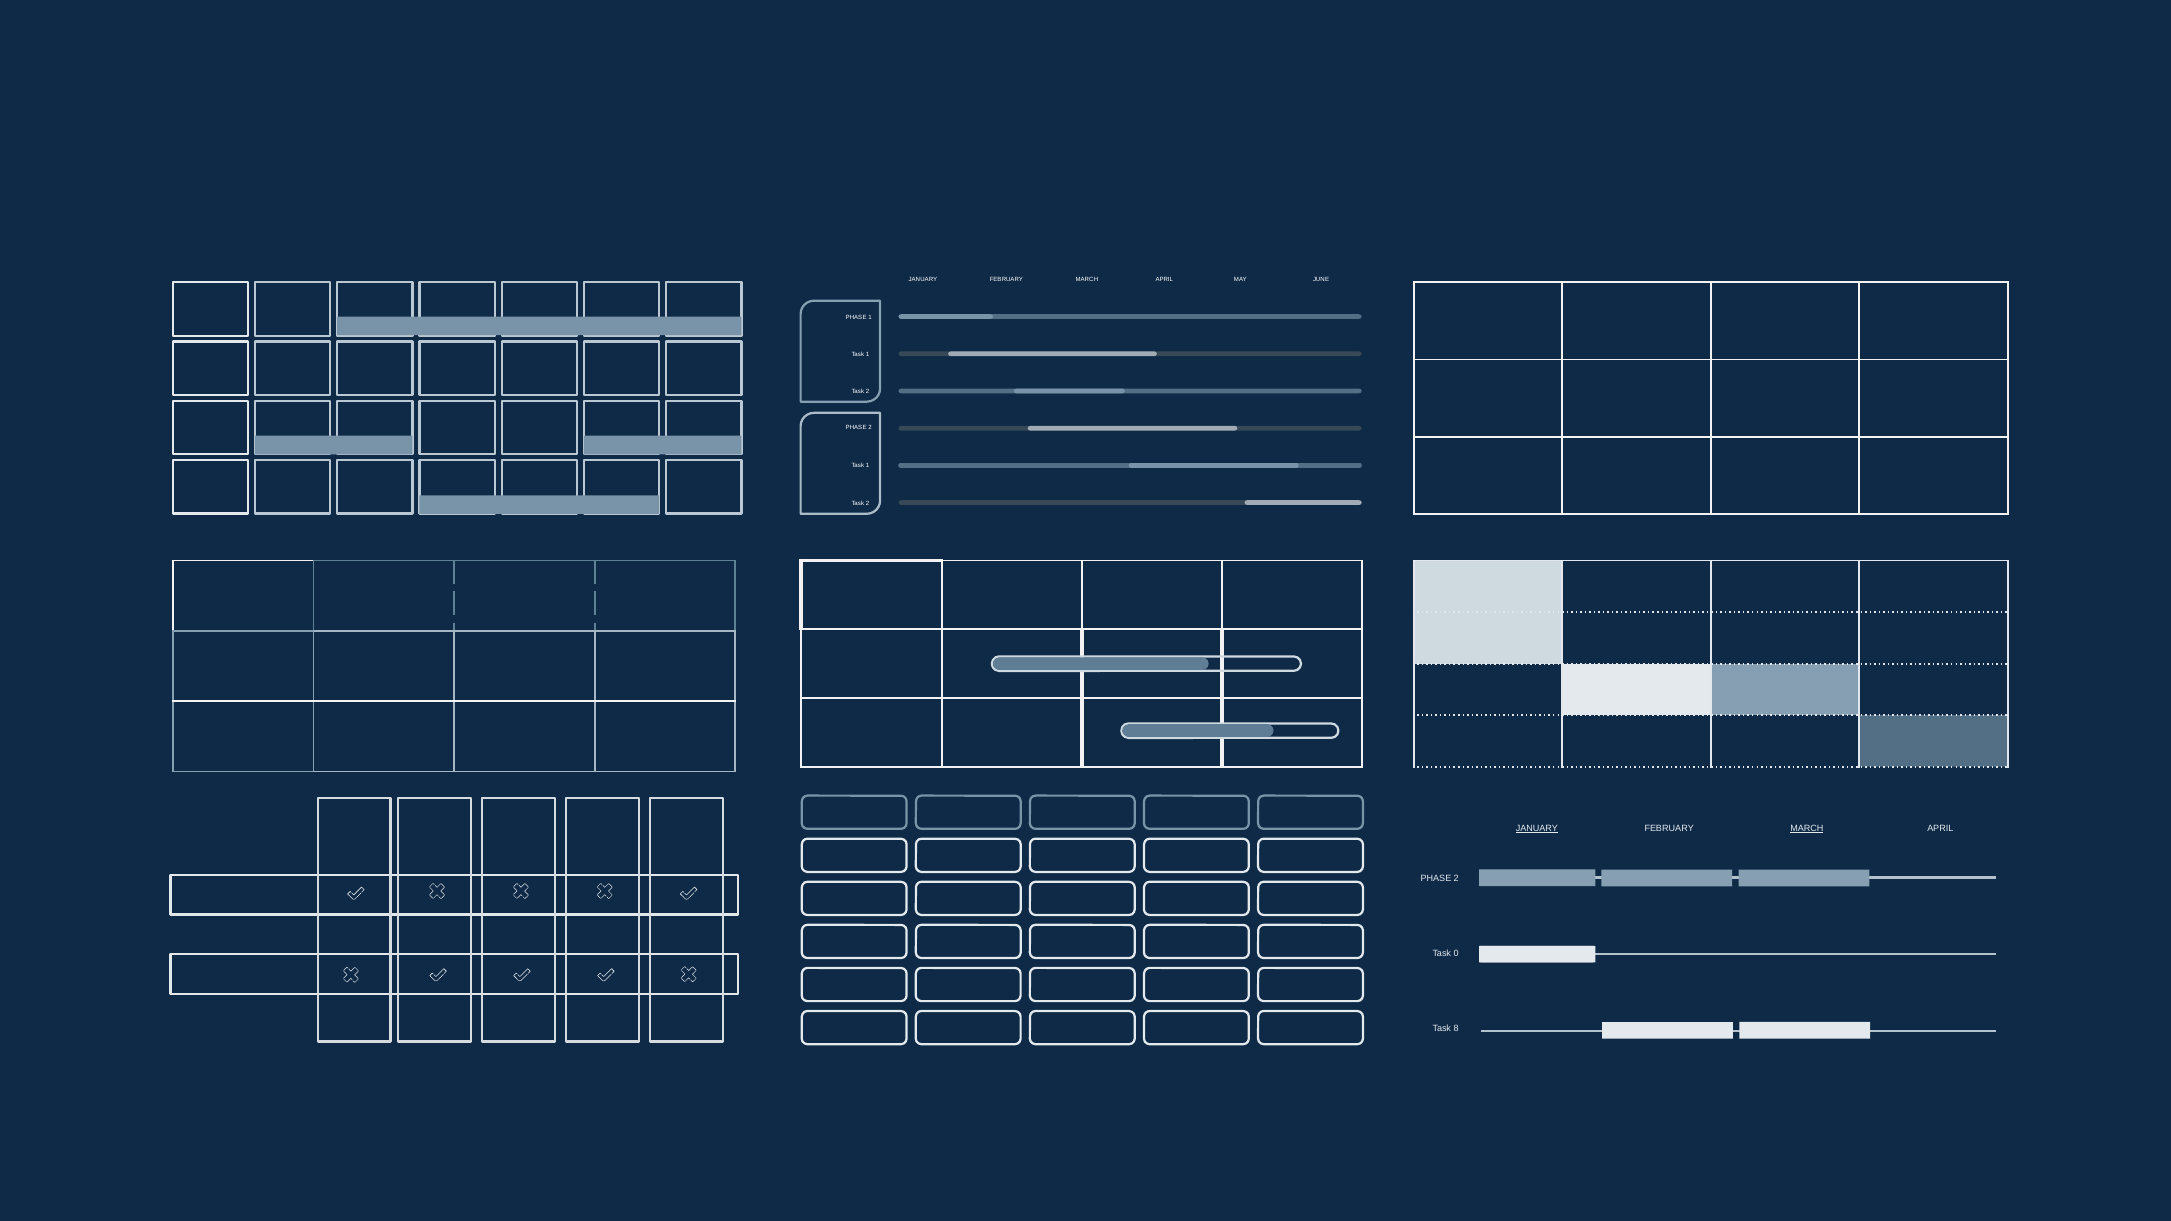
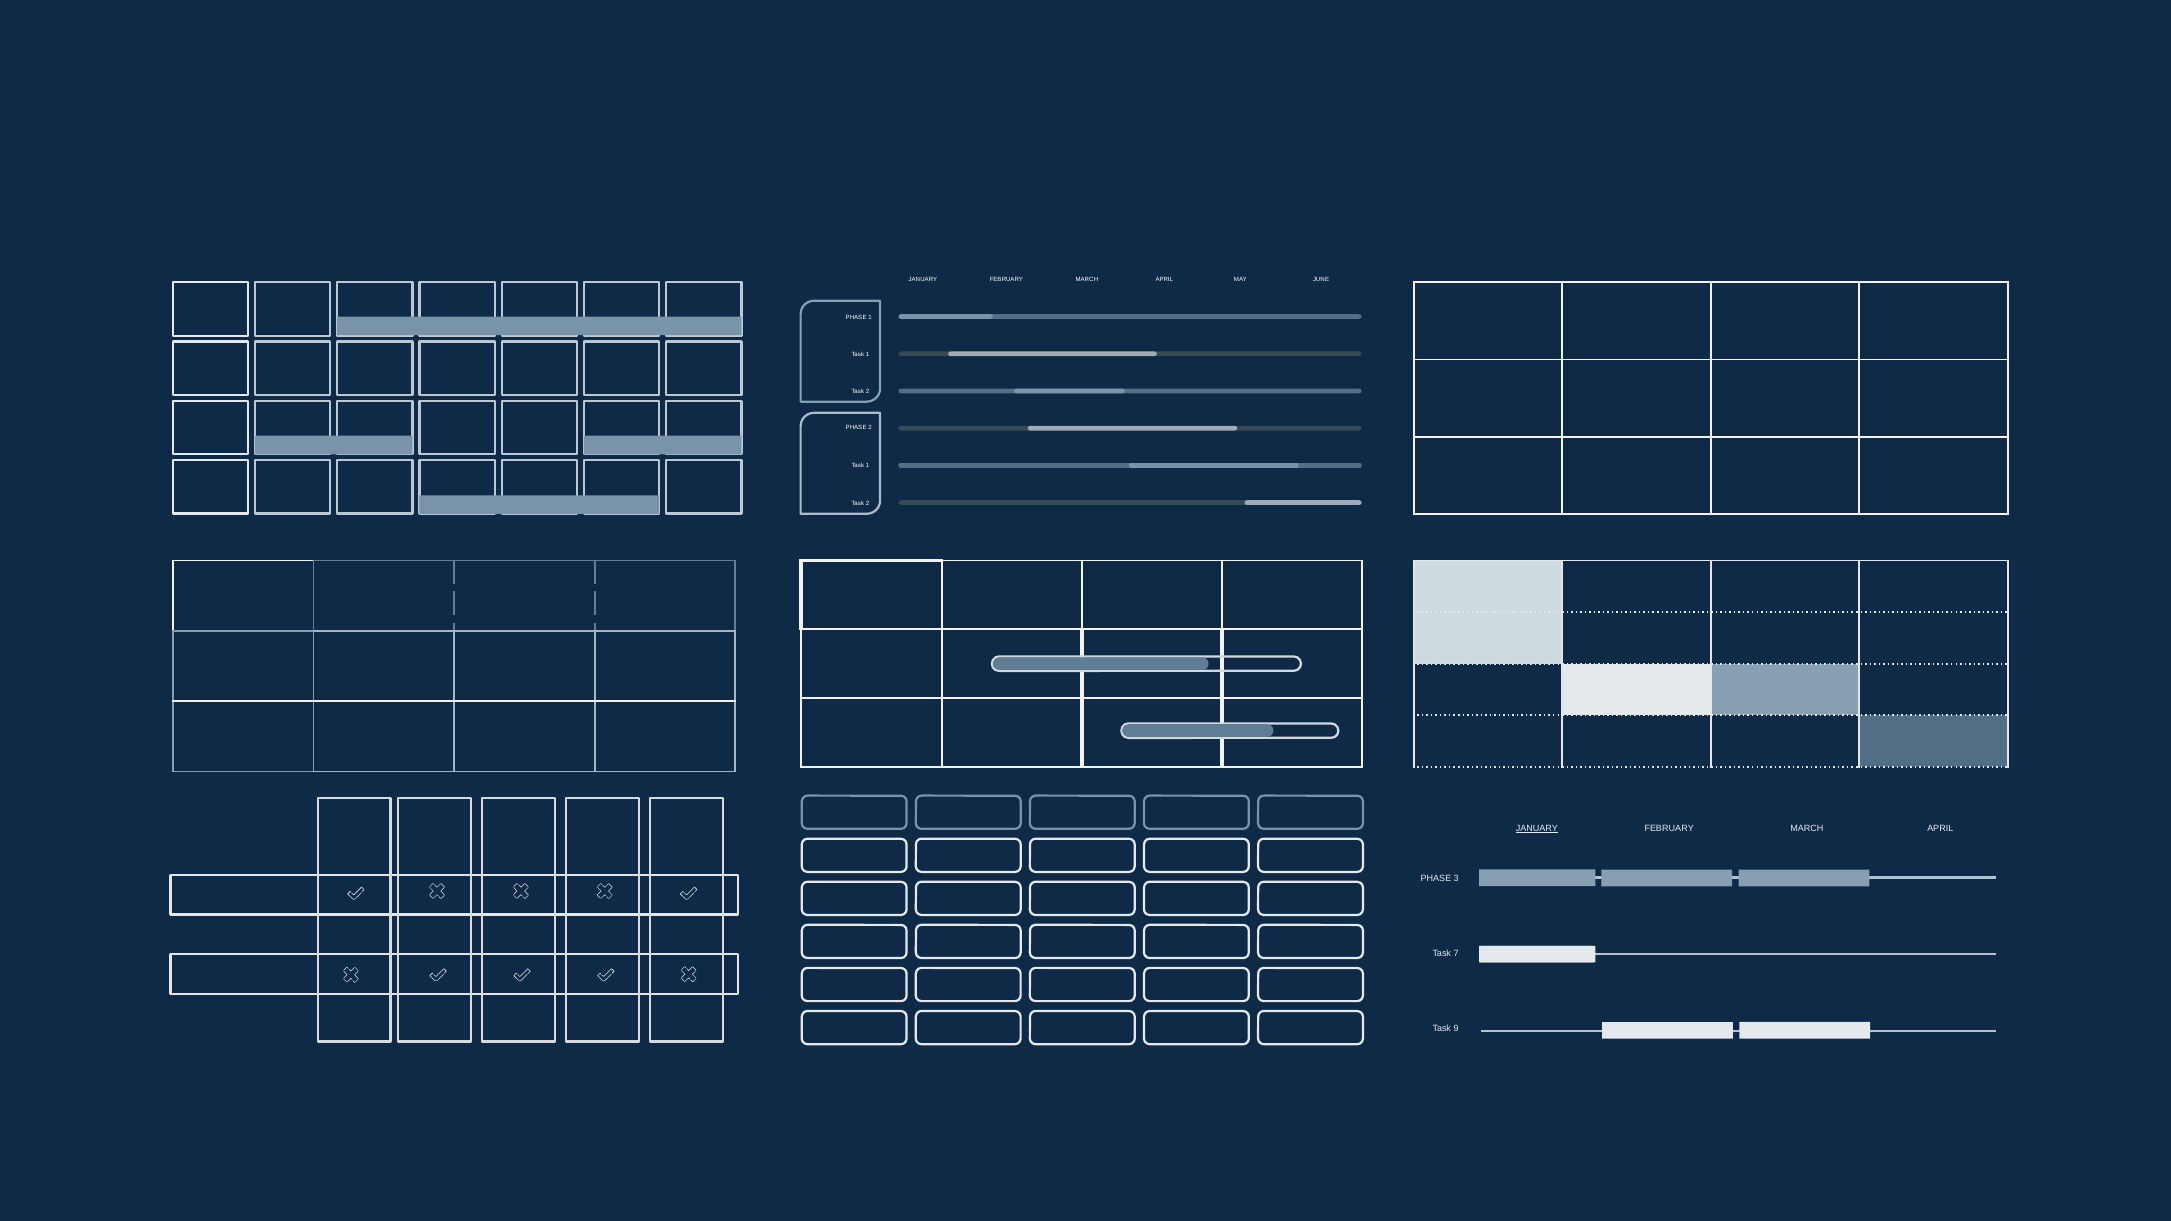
MARCH underline: present -> none (1807, 828)
2: 2 -> 3 (1456, 878)
0: 0 -> 7 (1456, 953)
8: 8 -> 9 (1456, 1028)
